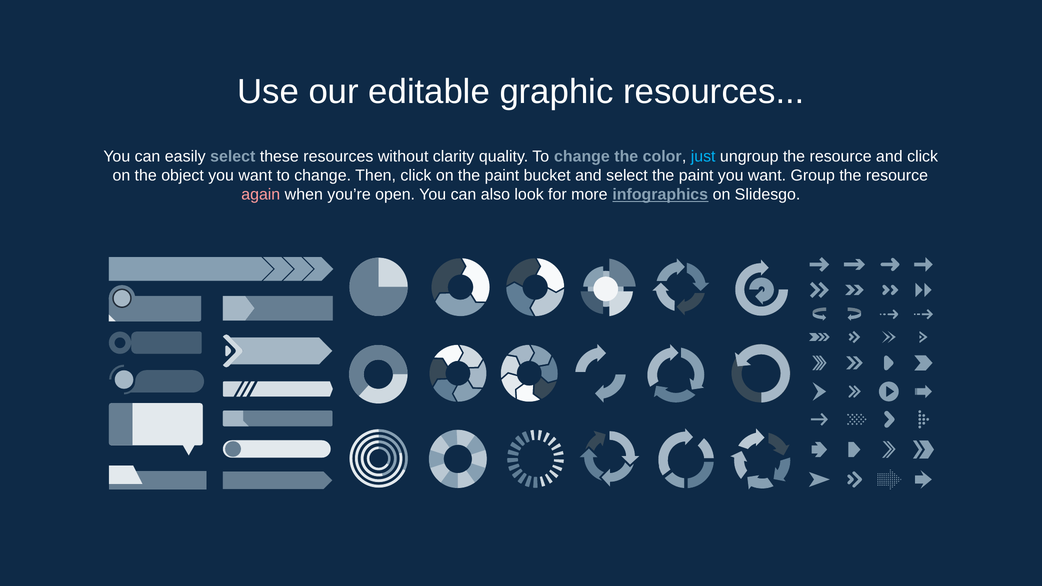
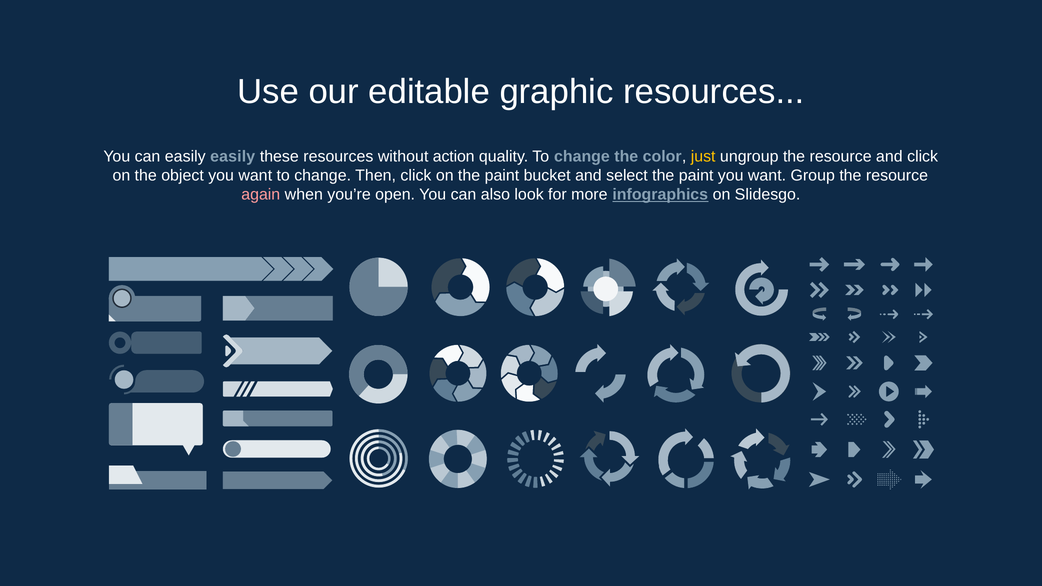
easily select: select -> easily (233, 156)
clarity: clarity -> action (454, 156)
just colour: light blue -> yellow (703, 156)
